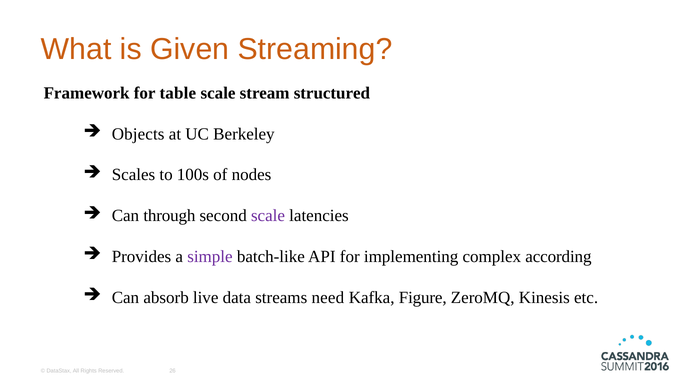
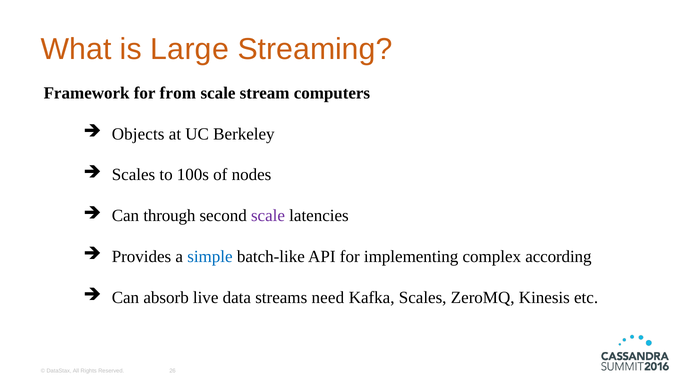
Given: Given -> Large (190, 49)
table: table -> from (178, 93)
structured: structured -> computers (332, 93)
simple colour: purple -> blue (210, 257)
Kafka Figure: Figure -> Scales (423, 297)
